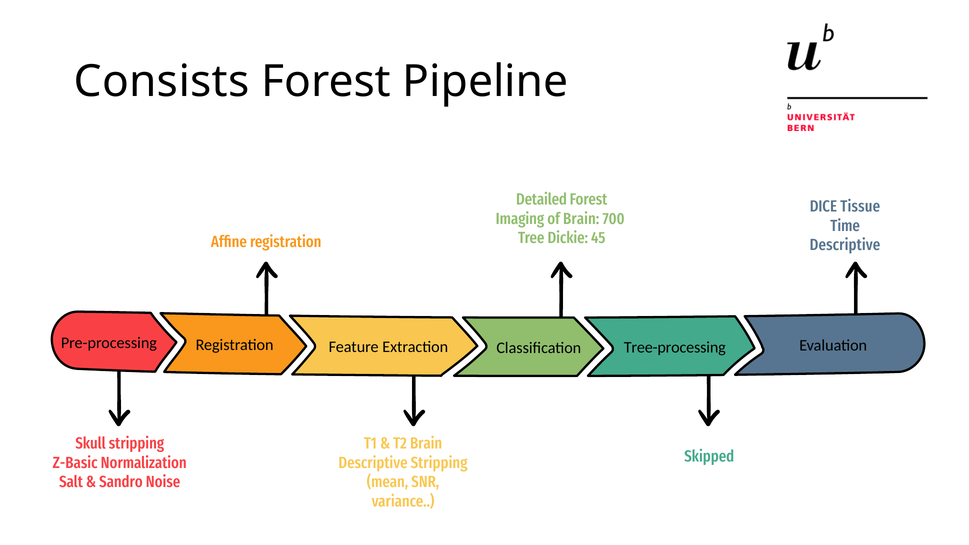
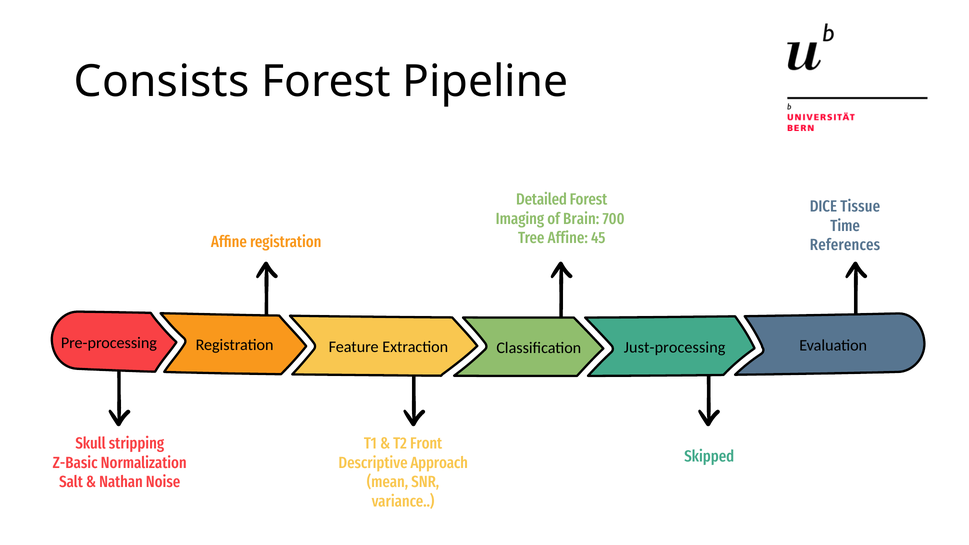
Tree Dickie: Dickie -> Affine (568, 238)
Descriptive: Descriptive -> References (845, 245)
Tree-processing: Tree-processing -> Just-processing (675, 347)
T2 Brain: Brain -> Front (426, 443)
Descriptive Stripping: Stripping -> Approach (439, 463)
Sandro: Sandro -> Nathan (121, 482)
